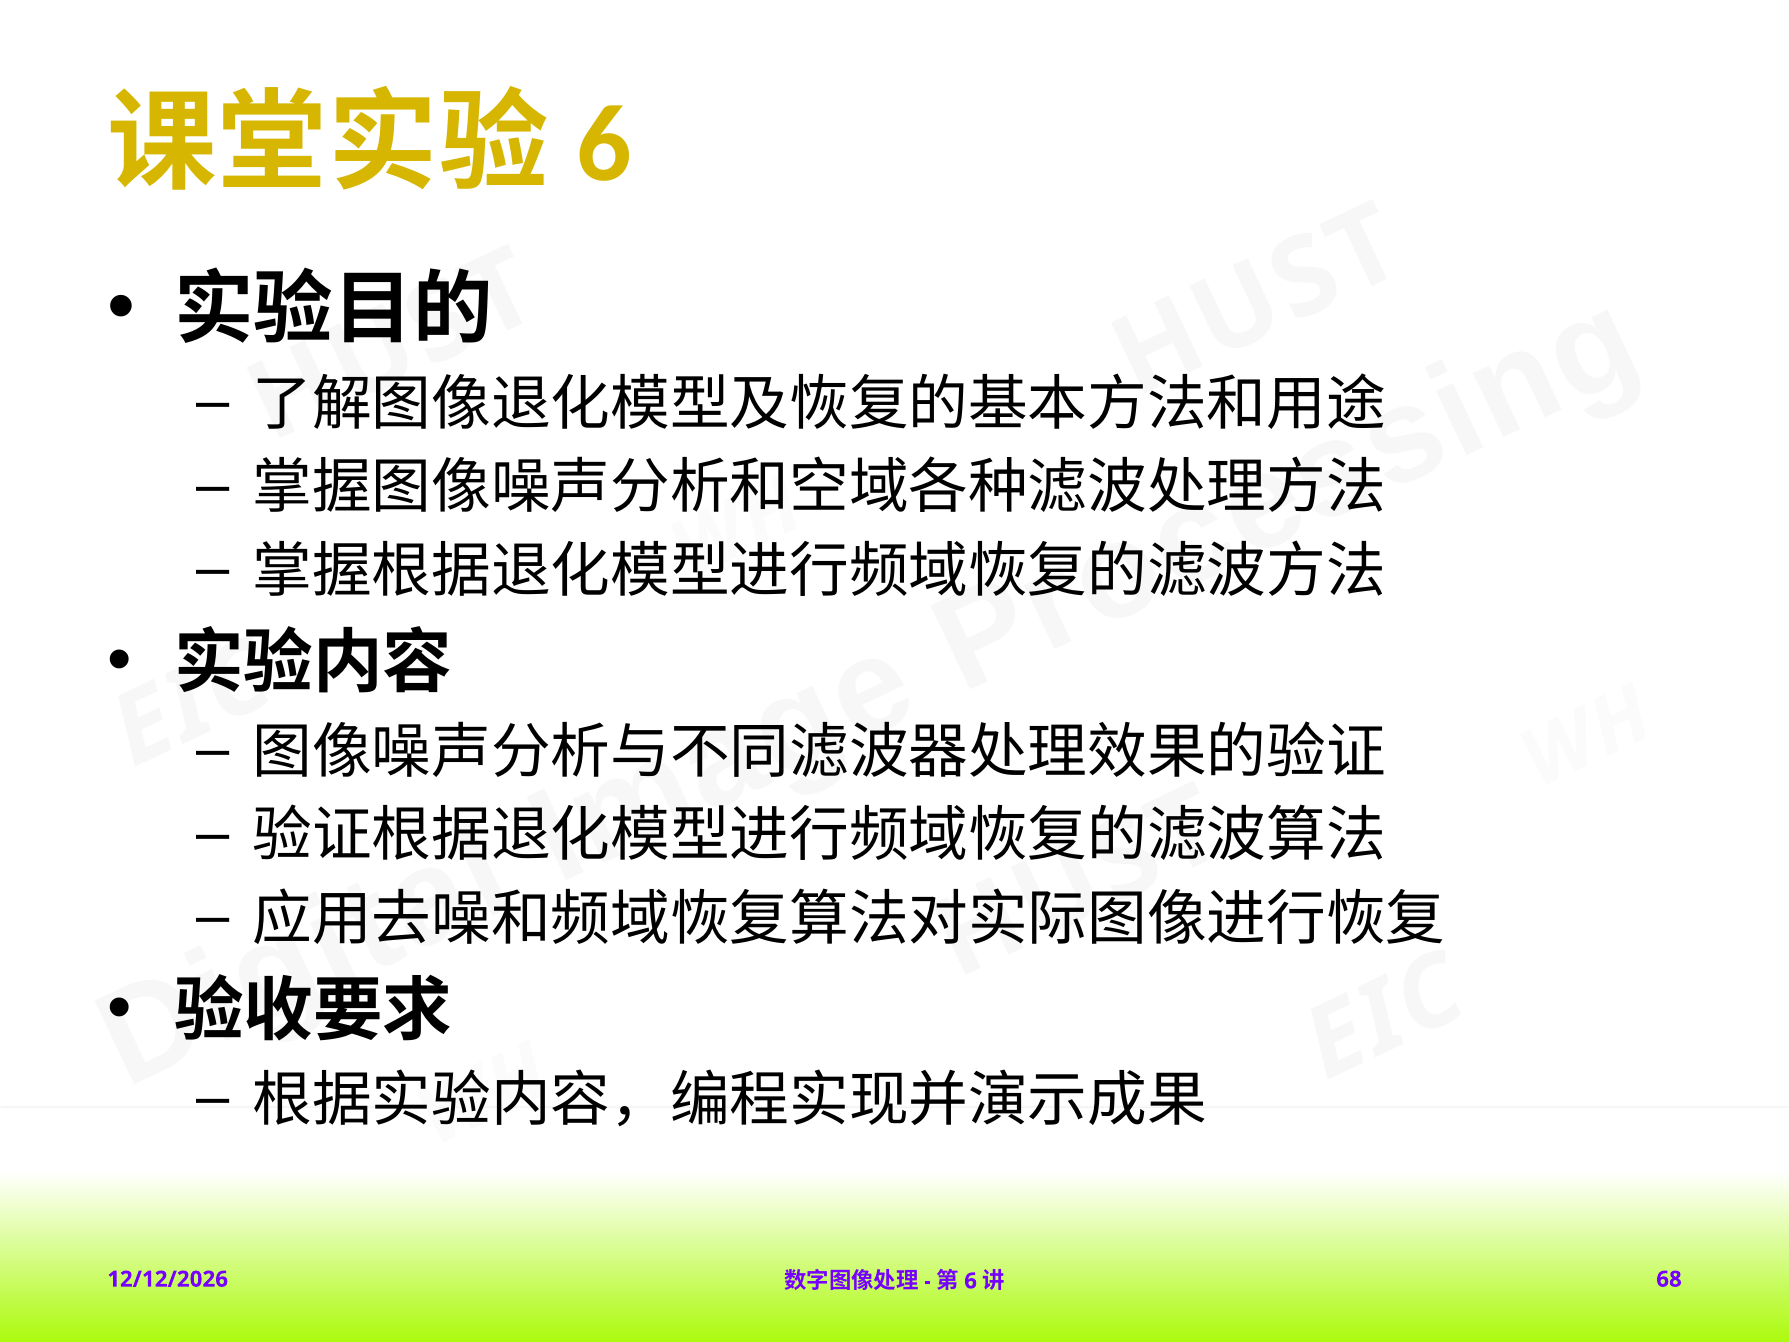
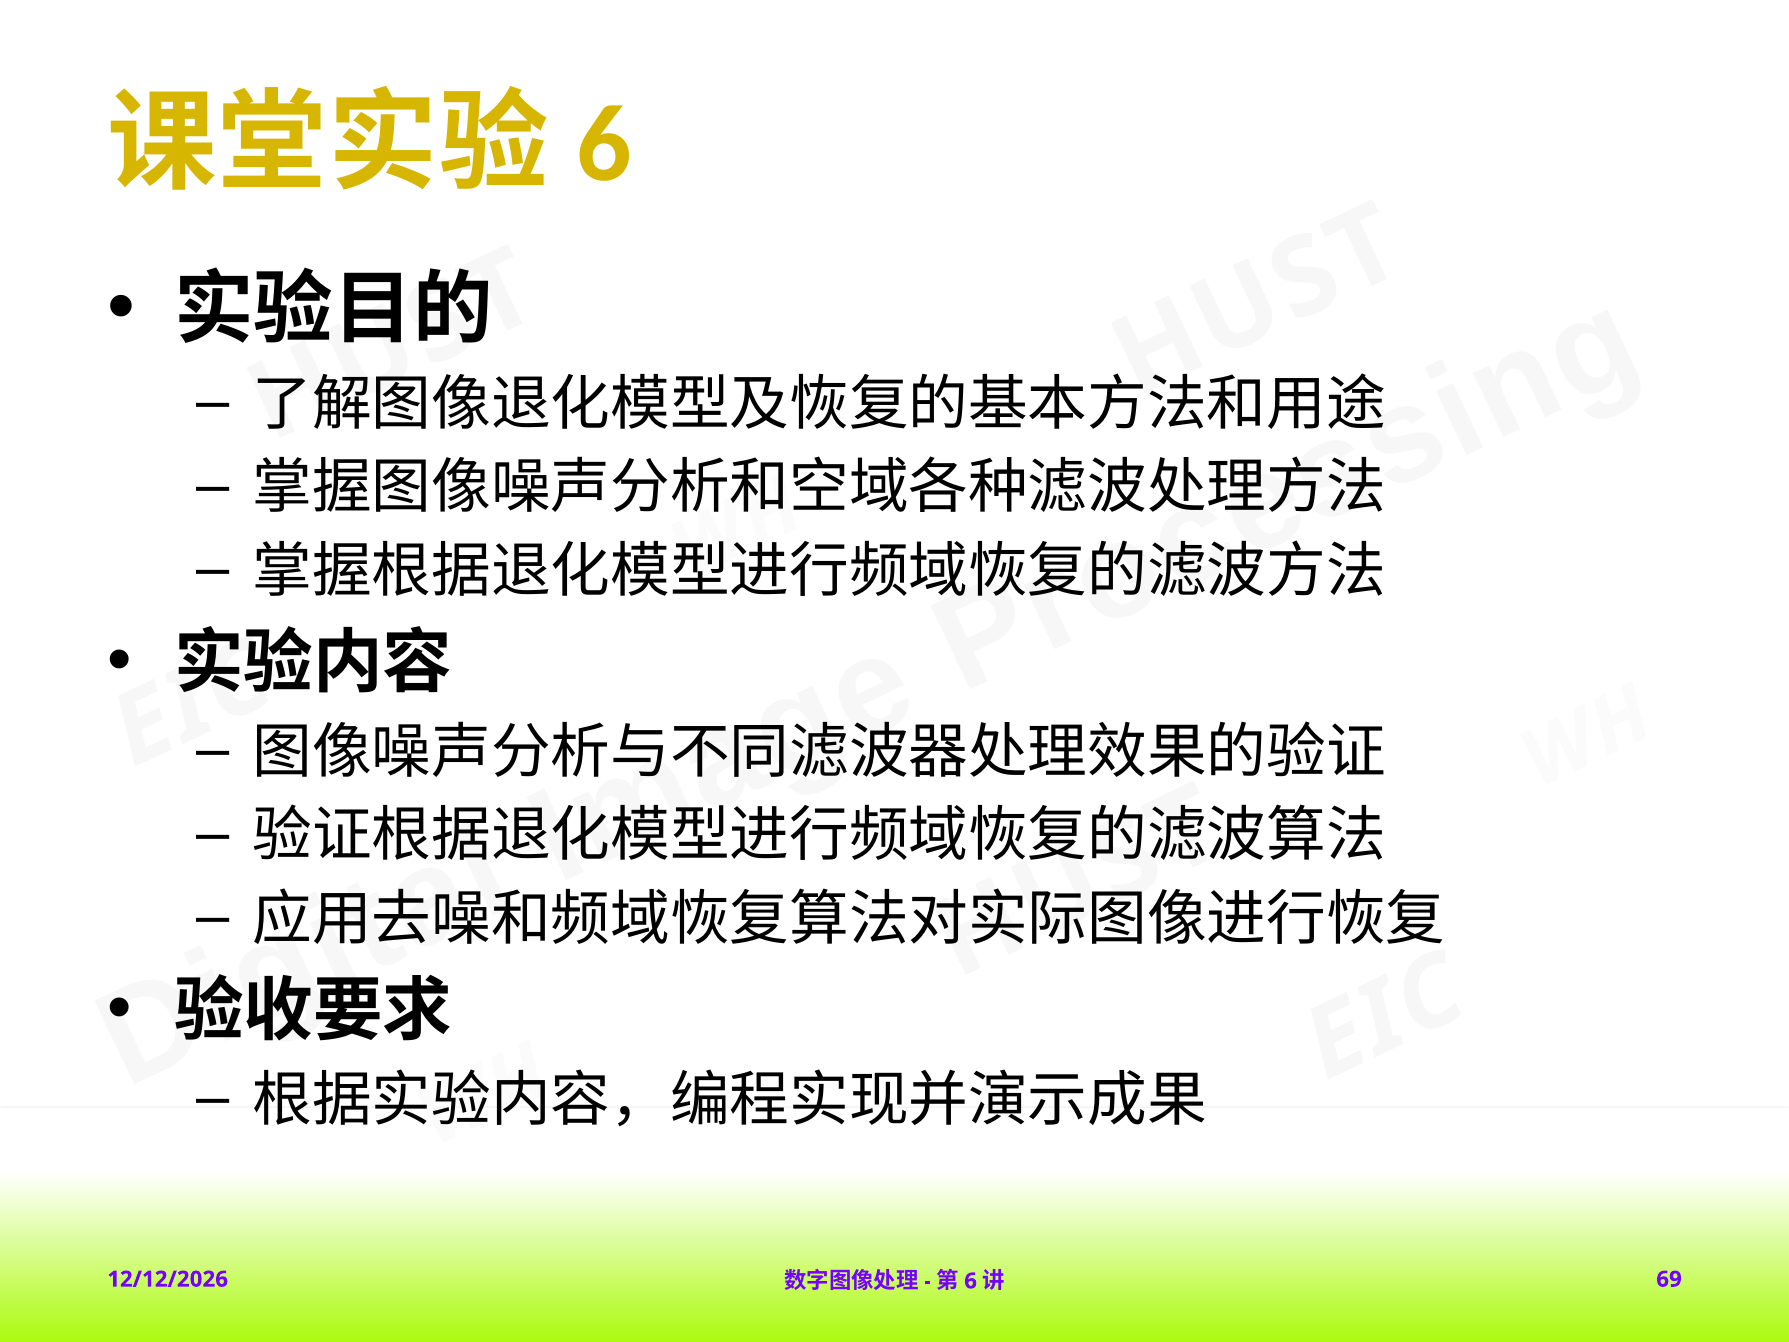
68: 68 -> 69 (1669, 1279)
